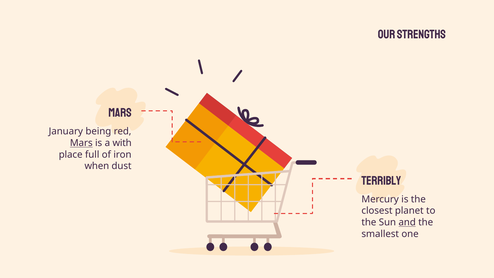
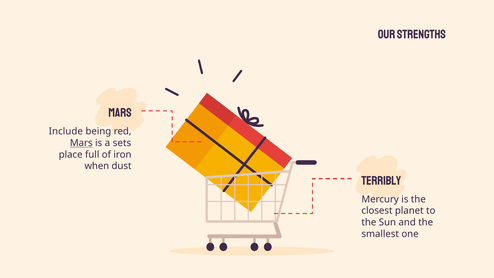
January: January -> Include (66, 131)
with: with -> sets (122, 143)
and underline: present -> none (407, 222)
